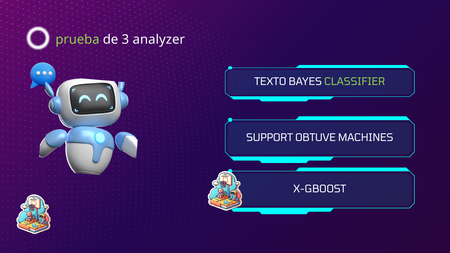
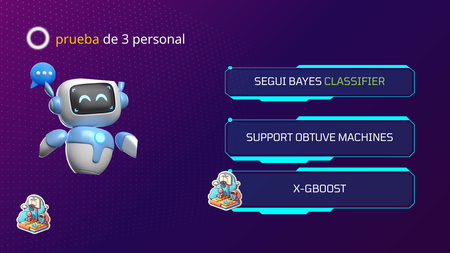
prueba colour: light green -> yellow (77, 39)
analyzer: analyzer -> personal (159, 39)
TEXTO: TEXTO -> SEGUI (270, 82)
